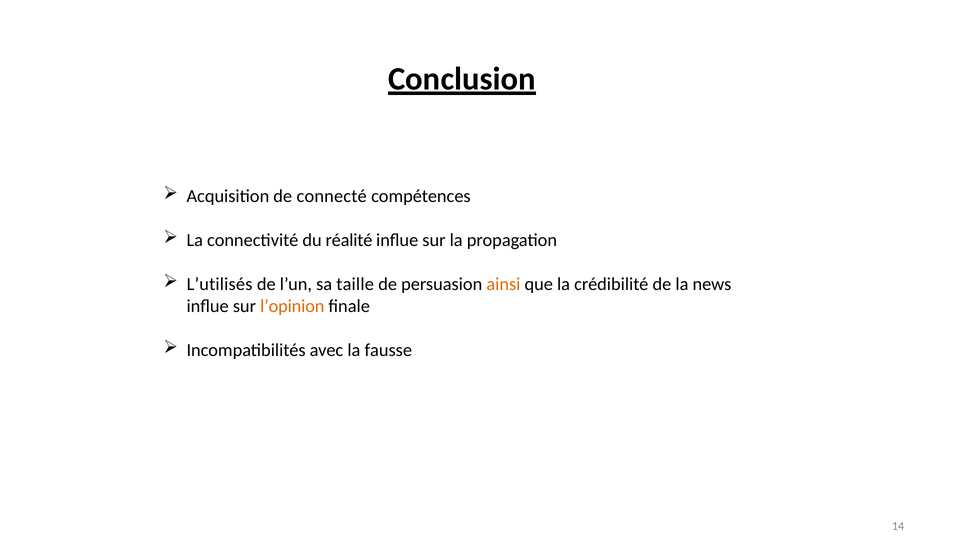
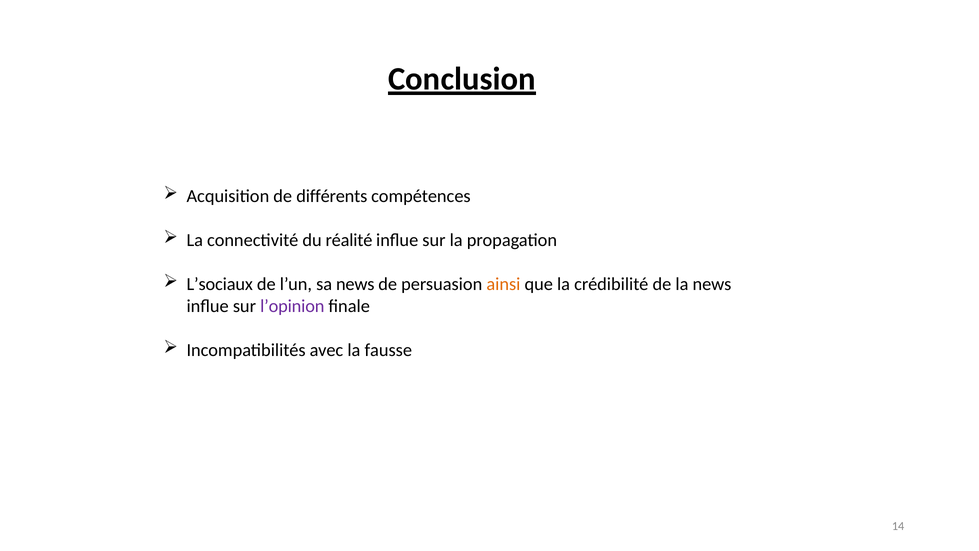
connecté: connecté -> différents (332, 196)
L’utilisés: L’utilisés -> L’sociaux (220, 284)
sa taille: taille -> news (355, 284)
l’opinion colour: orange -> purple (292, 306)
